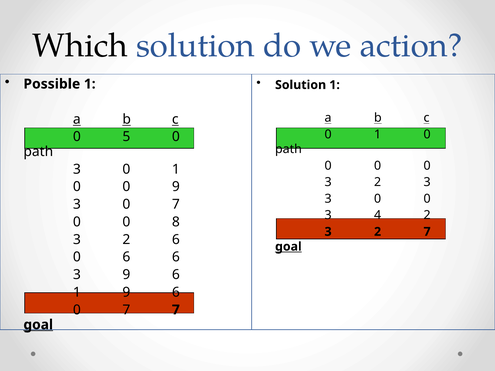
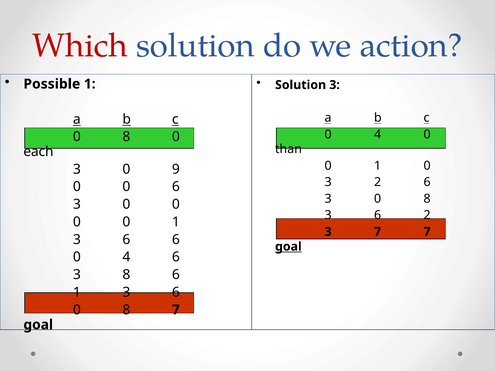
Which colour: black -> red (80, 46)
Solution 1: 1 -> 3 (335, 85)
1: 1 -> 4 (378, 134)
5: 5 -> 8 (126, 137)
path: path -> than (288, 149)
path: path -> each (38, 152)
0: 0 -> 1 (378, 166)
3 0 1: 1 -> 9 (176, 169)
3 2 3: 3 -> 6 (427, 182)
0 9: 9 -> 6 (176, 187)
3 0 0: 0 -> 8 (427, 199)
3 0 7: 7 -> 0 (176, 204)
4: 4 -> 6 (378, 215)
0 0 8: 8 -> 1 (176, 222)
2: 2 -> 7 (378, 232)
2: 2 -> 6 (126, 240)
6: 6 -> 4 (126, 257)
3 9: 9 -> 8 (126, 275)
9: 9 -> 3 (126, 292)
7: 7 -> 8 (126, 310)
goal underline: present -> none (38, 325)
